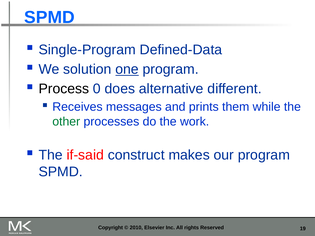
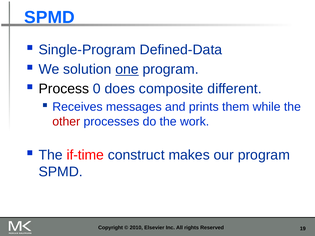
alternative: alternative -> composite (171, 89)
other colour: green -> red (66, 122)
if-said: if-said -> if-time (85, 155)
